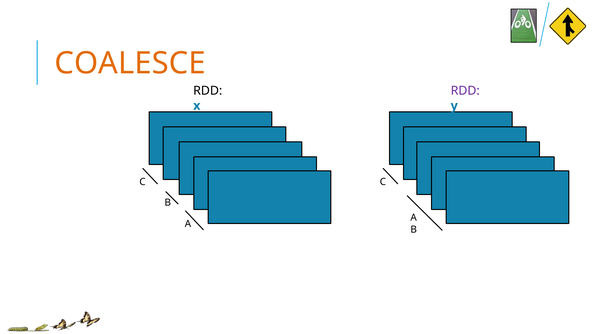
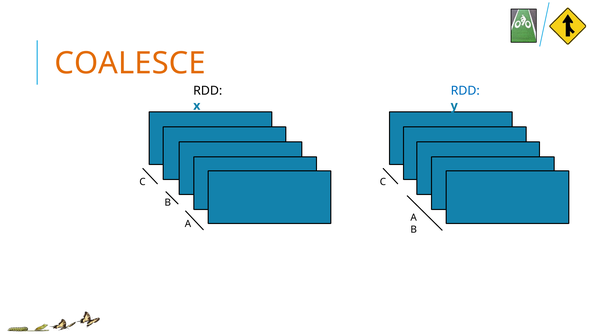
RDD colour: purple -> blue (465, 91)
